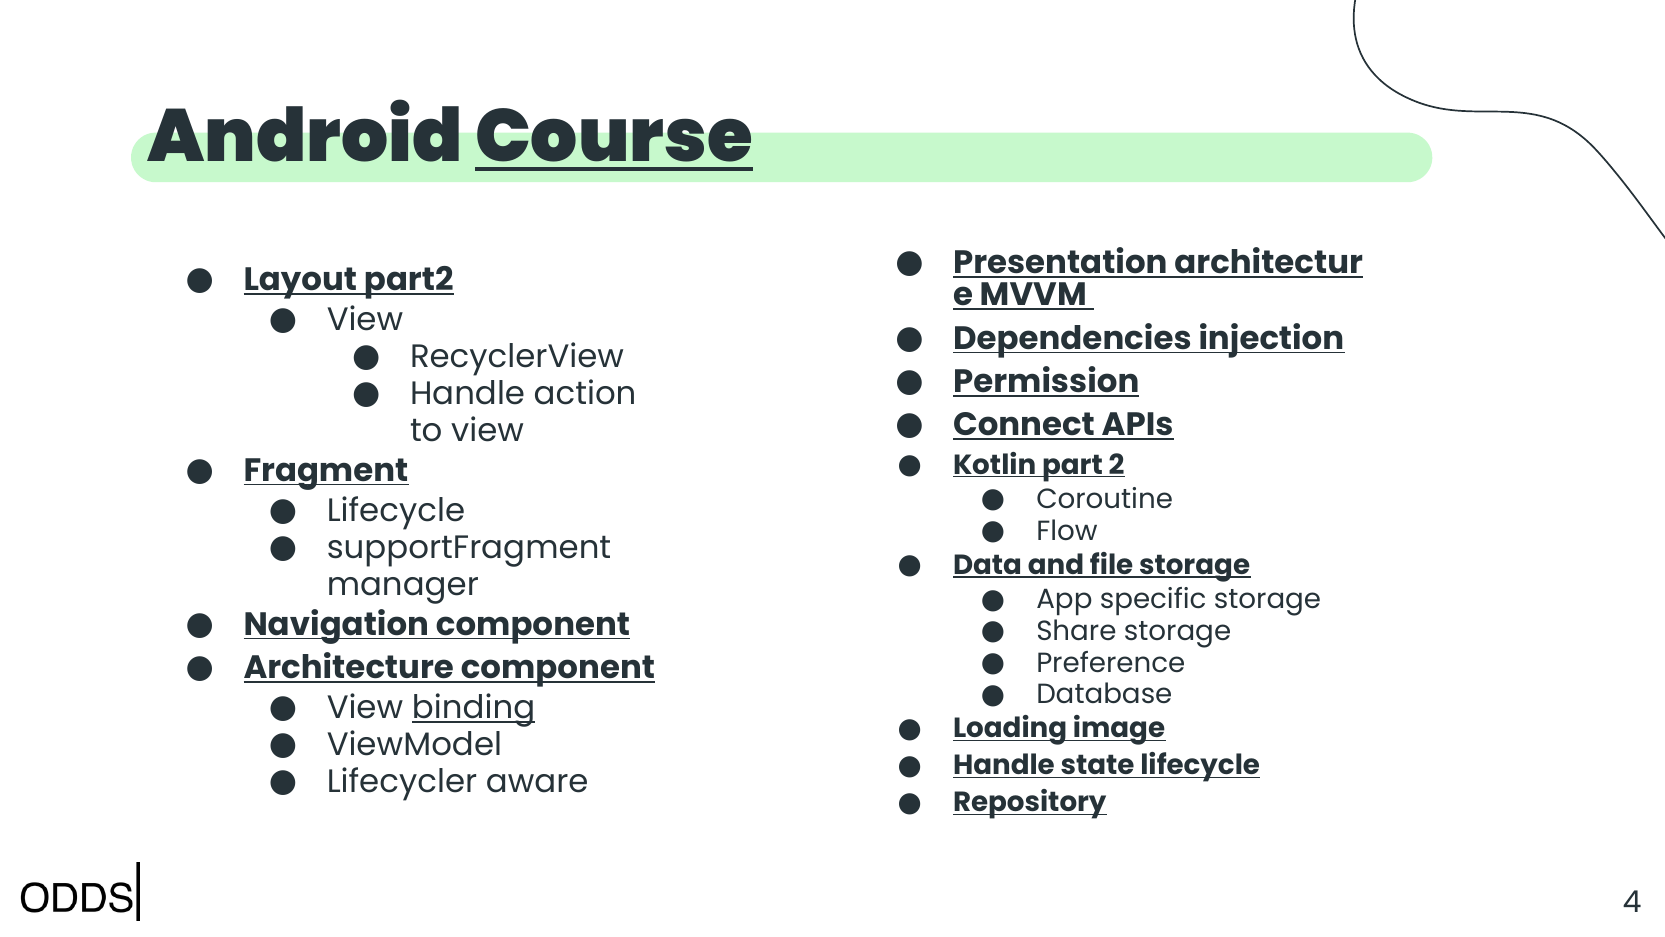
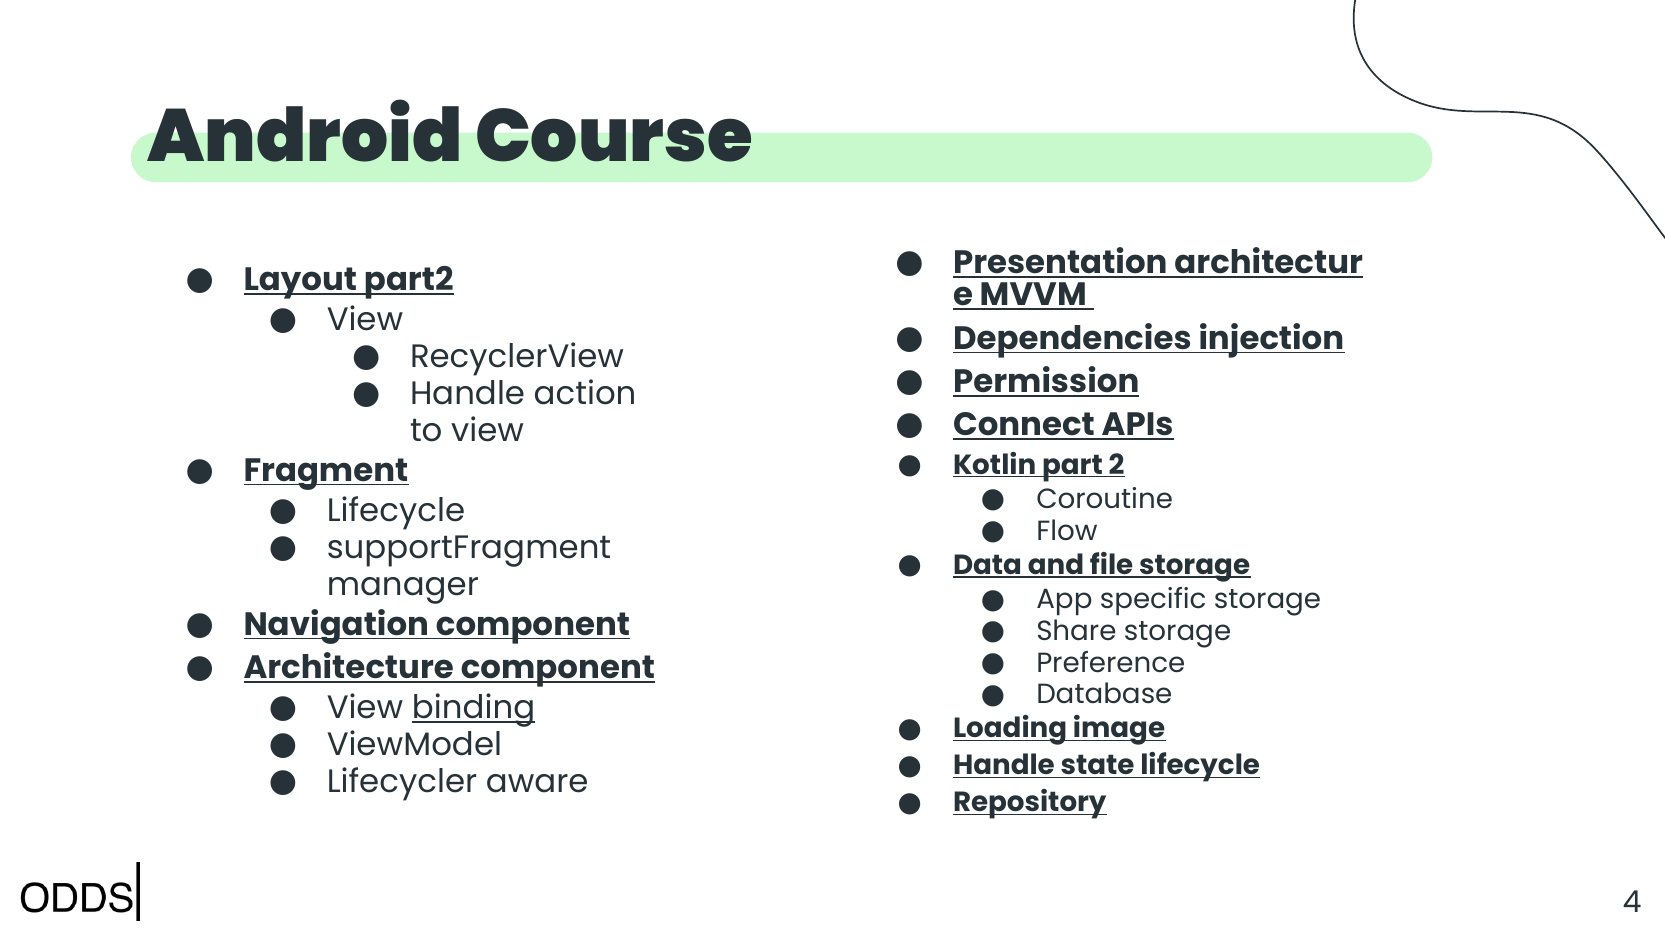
Course underline: present -> none (614, 137)
